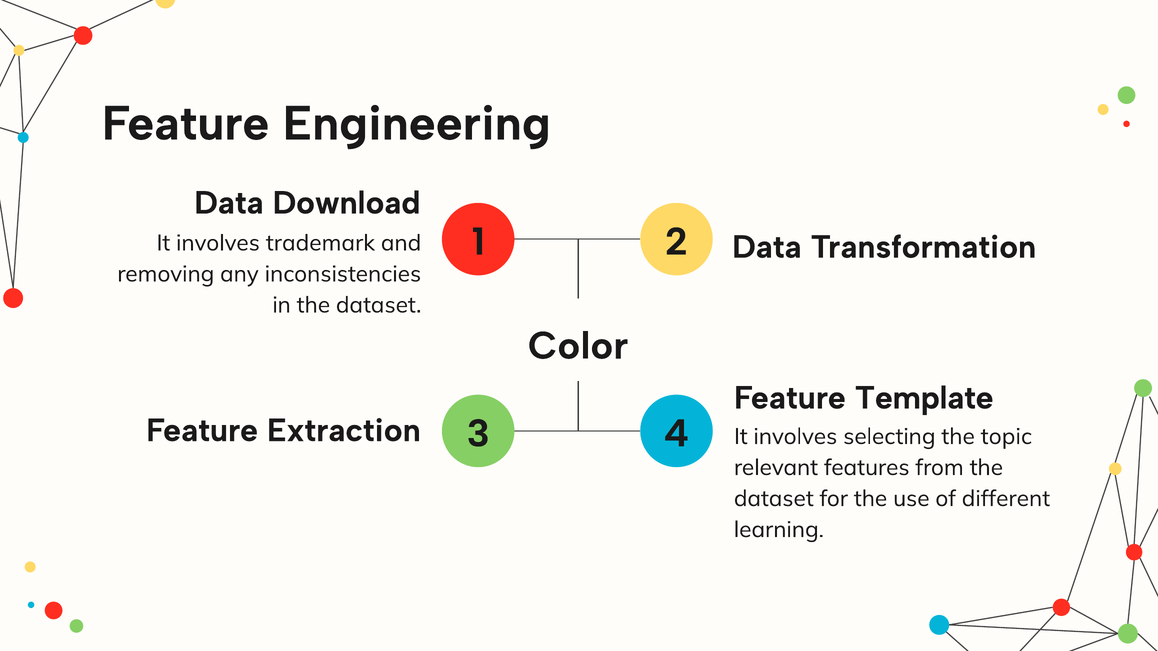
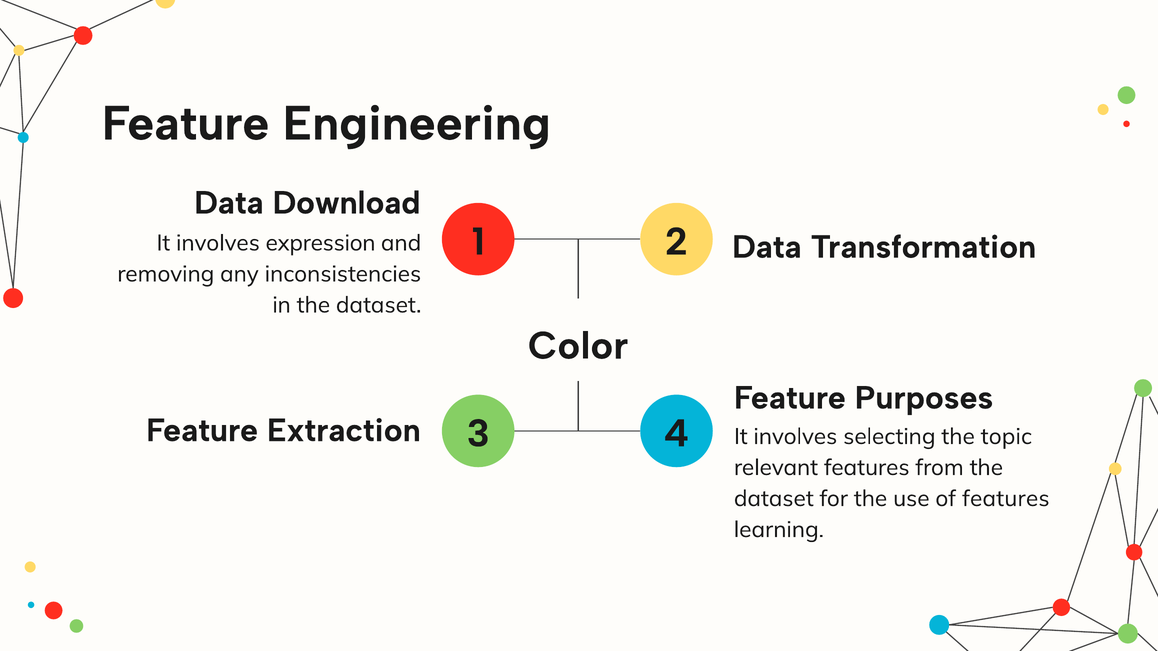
trademark: trademark -> expression (321, 243)
Template: Template -> Purposes (924, 398)
of different: different -> features (1006, 499)
